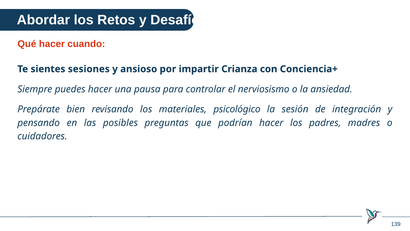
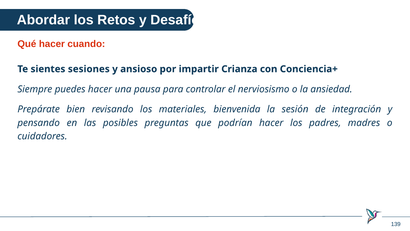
psicológico: psicológico -> bienvenida (237, 109)
